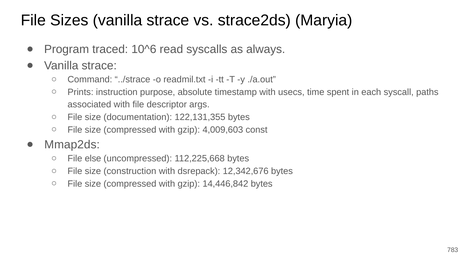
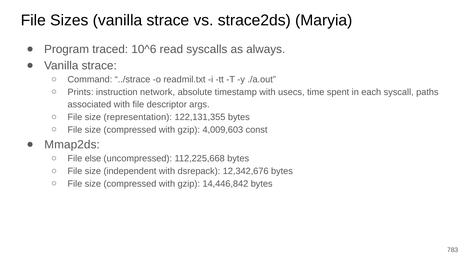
purpose: purpose -> network (158, 92)
documentation: documentation -> representation (138, 117)
construction: construction -> independent (130, 171)
